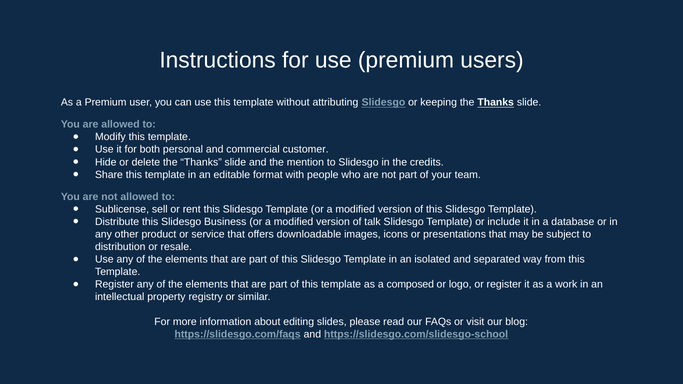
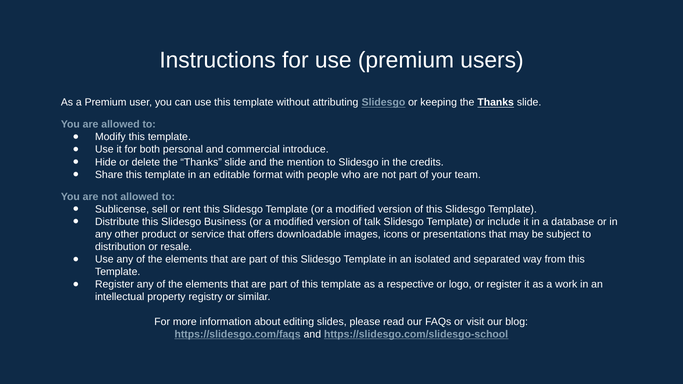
customer: customer -> introduce (306, 150)
composed: composed -> respective (410, 284)
